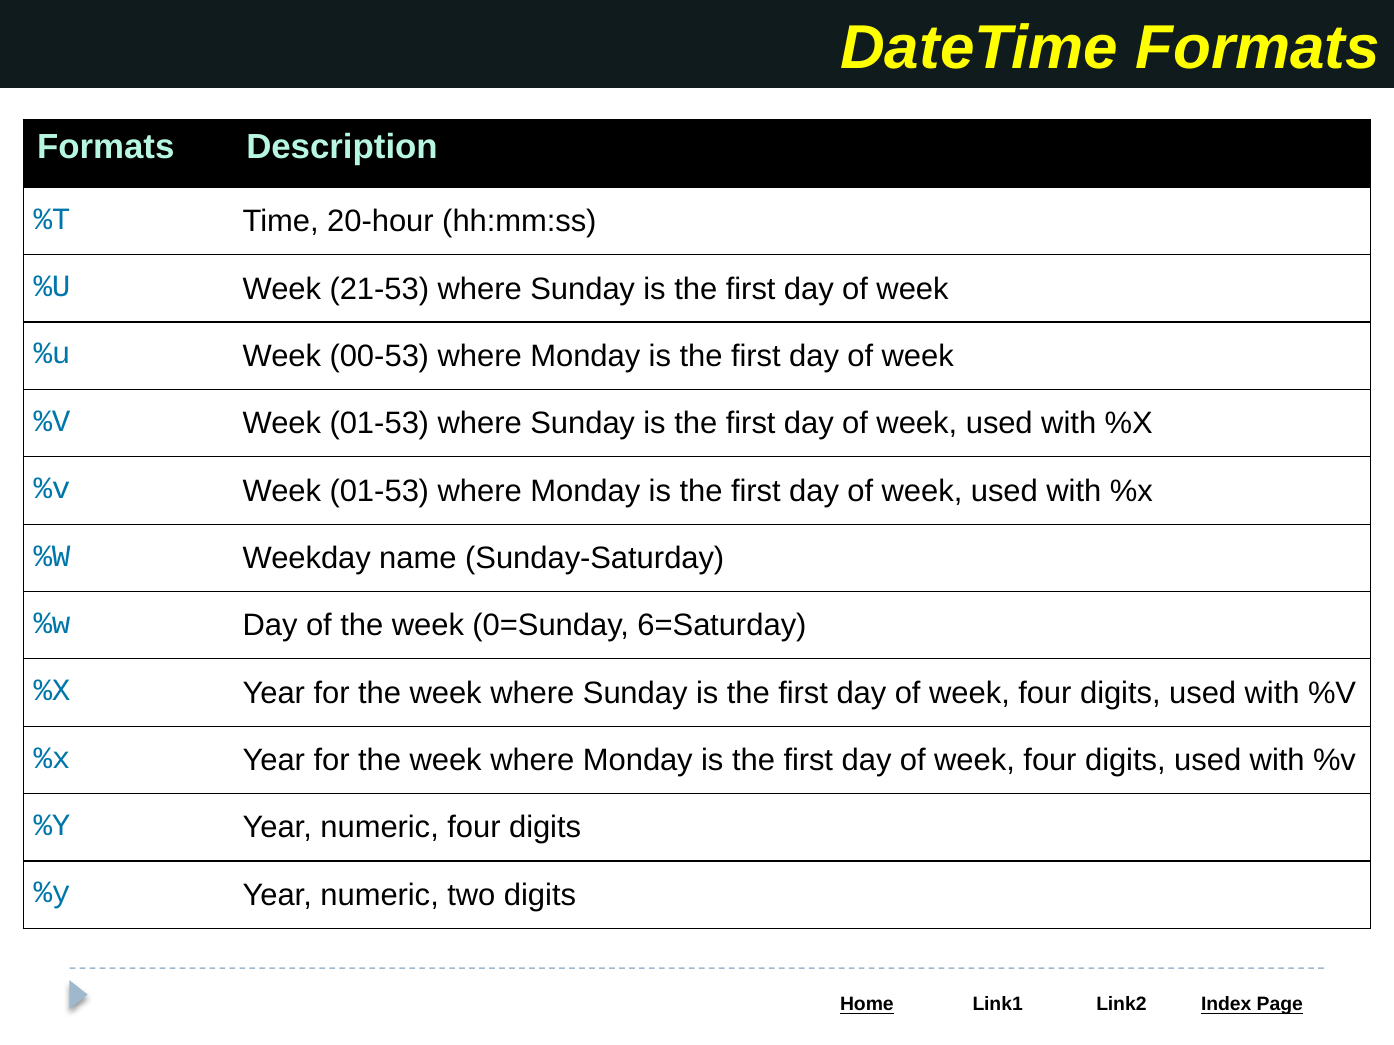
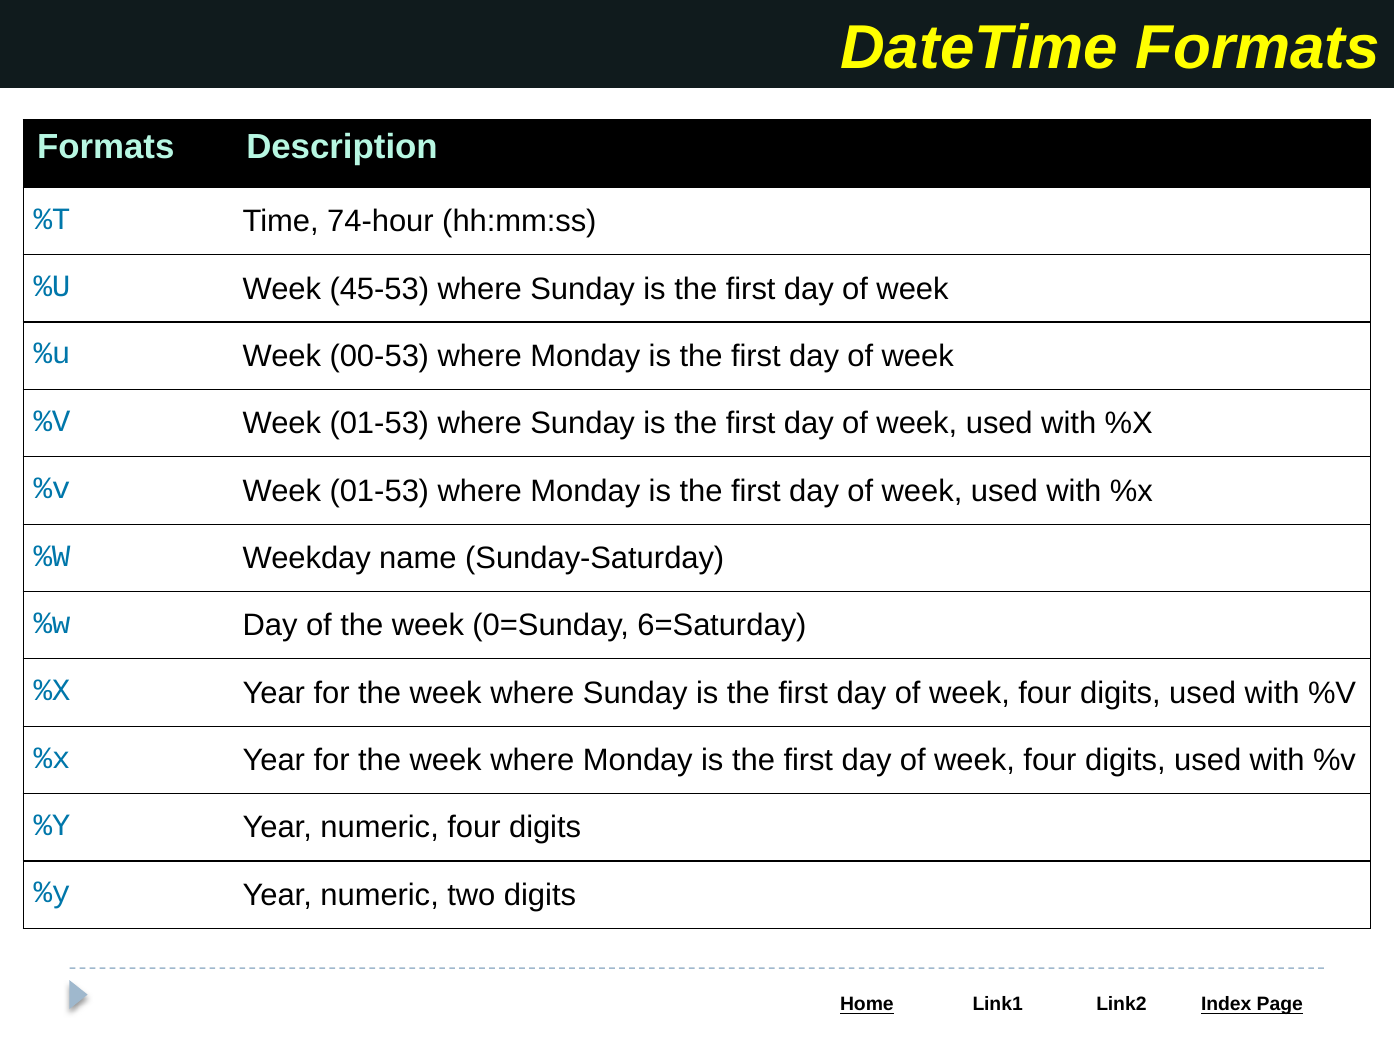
20-hour: 20-hour -> 74-hour (380, 222)
21-53: 21-53 -> 45-53 (379, 289)
